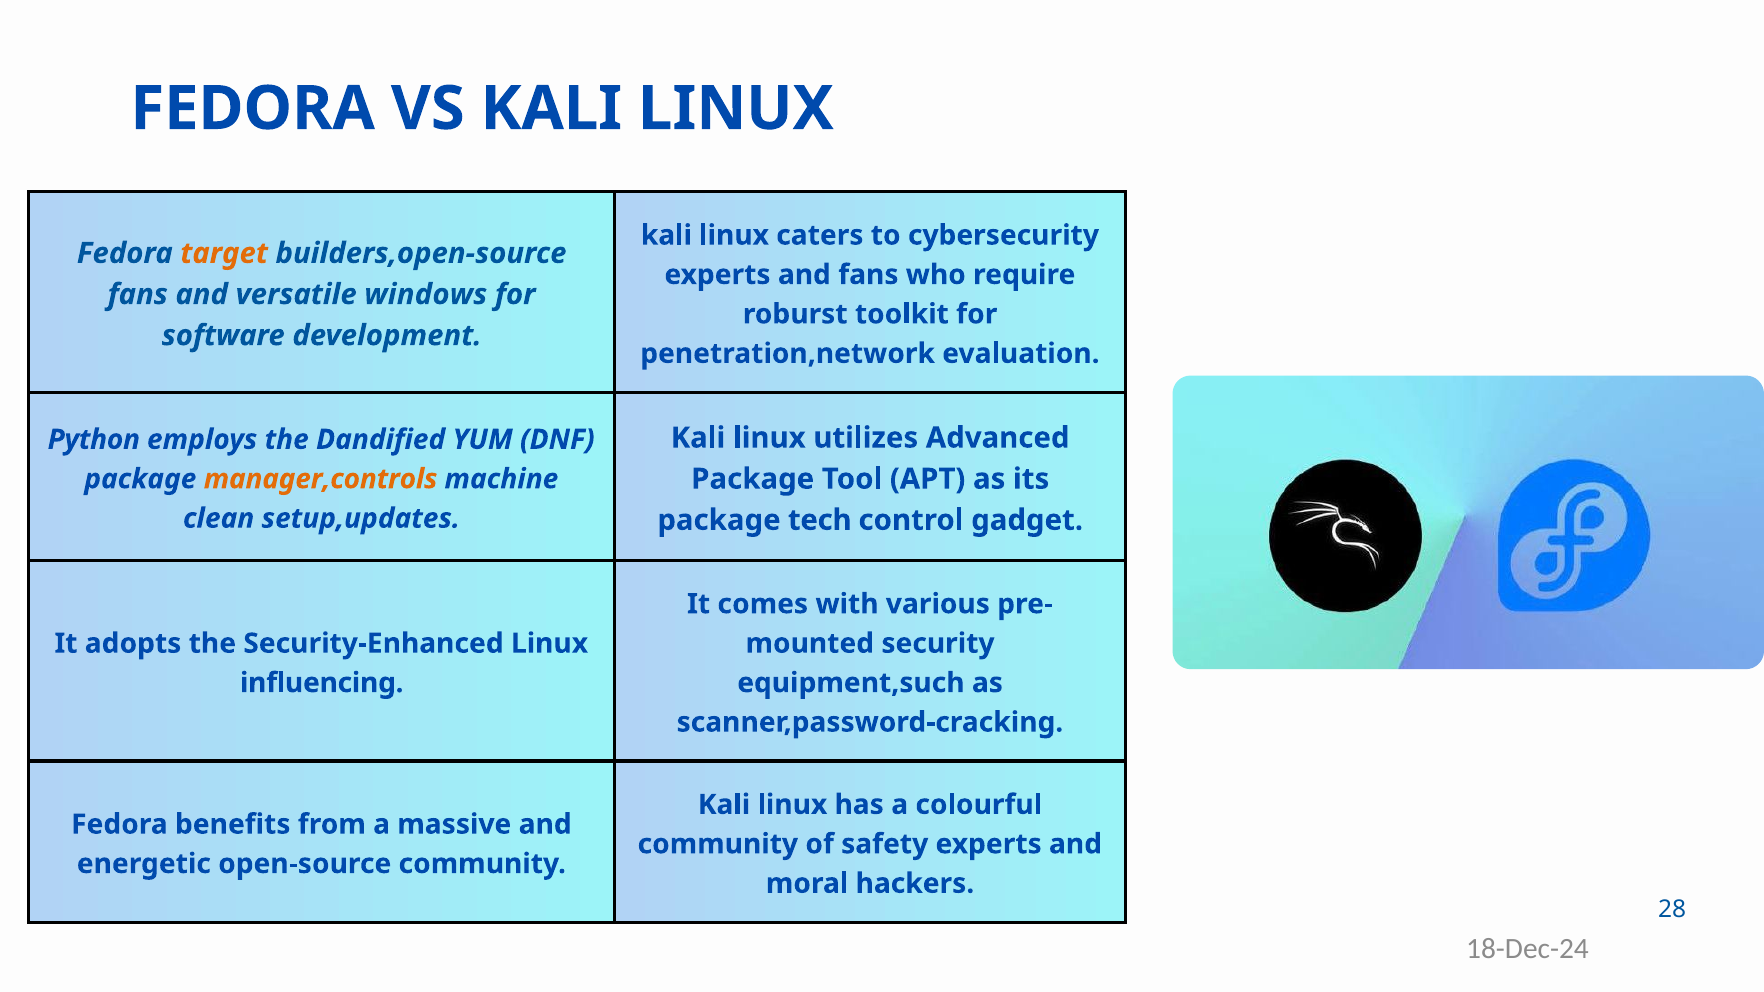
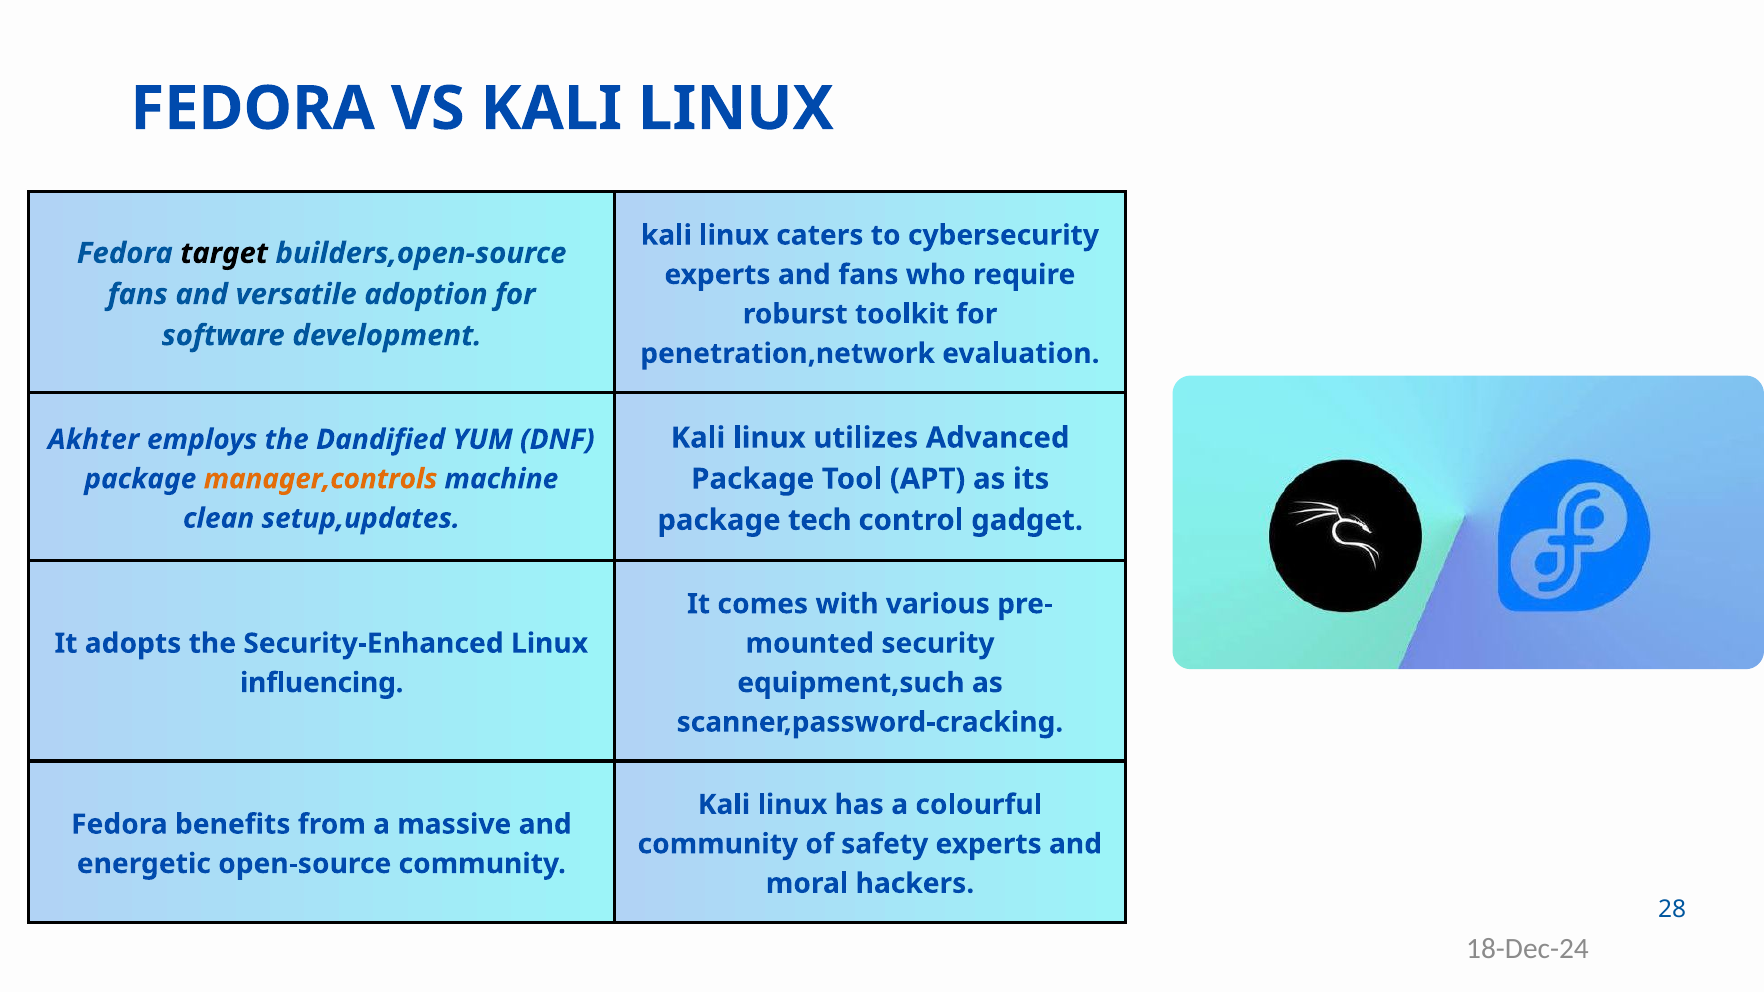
target colour: orange -> black (224, 253)
windows: windows -> adoption (426, 294)
Python: Python -> Akhter (94, 440)
